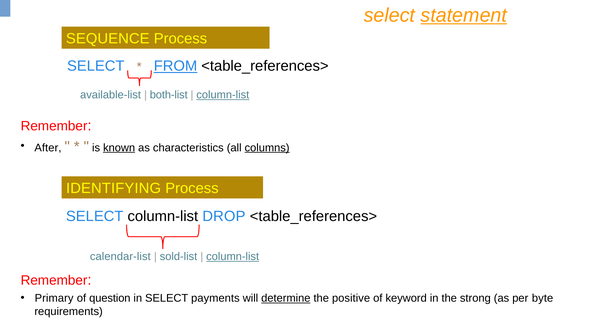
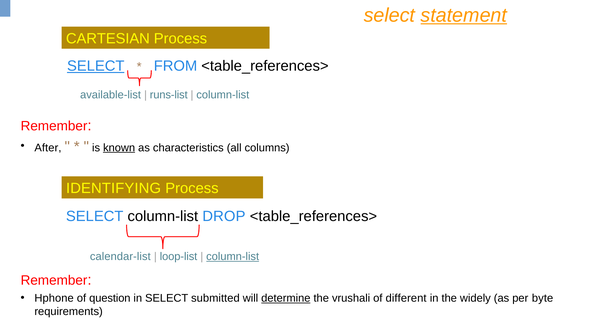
SEQUENCE: SEQUENCE -> CARTESIAN (108, 39)
SELECT underline: none -> present (96, 66)
FROM underline: present -> none (176, 66)
both-list: both-list -> runs-list (169, 95)
column-list underline: present -> none (223, 95)
columns underline: present -> none (267, 147)
sold-list: sold-list -> loop-list (179, 256)
Primary: Primary -> Hphone (54, 298)
payments: payments -> submitted (215, 298)
positive: positive -> vrushali (351, 298)
keyword: keyword -> different (406, 298)
strong: strong -> widely (475, 298)
